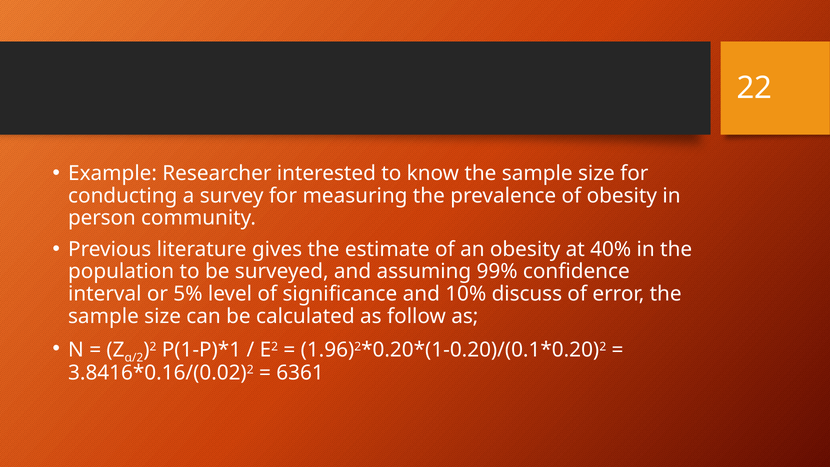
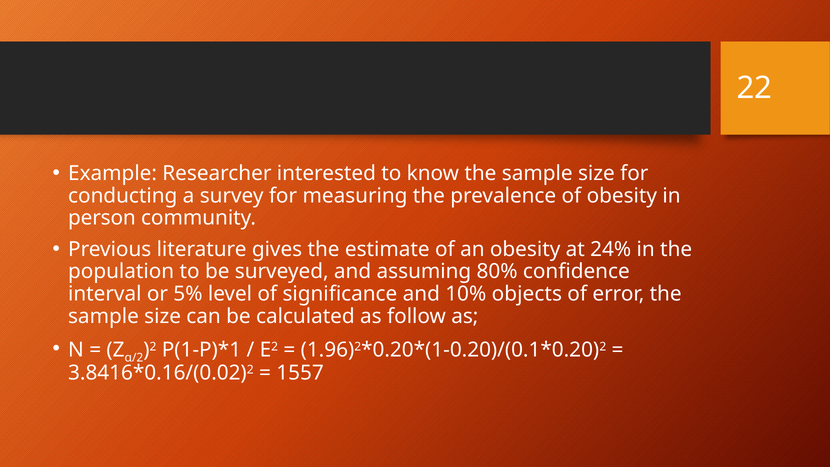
40%: 40% -> 24% (611, 249)
99%: 99% -> 80% (497, 272)
discuss: discuss -> objects (527, 294)
6361: 6361 -> 1557 (300, 373)
